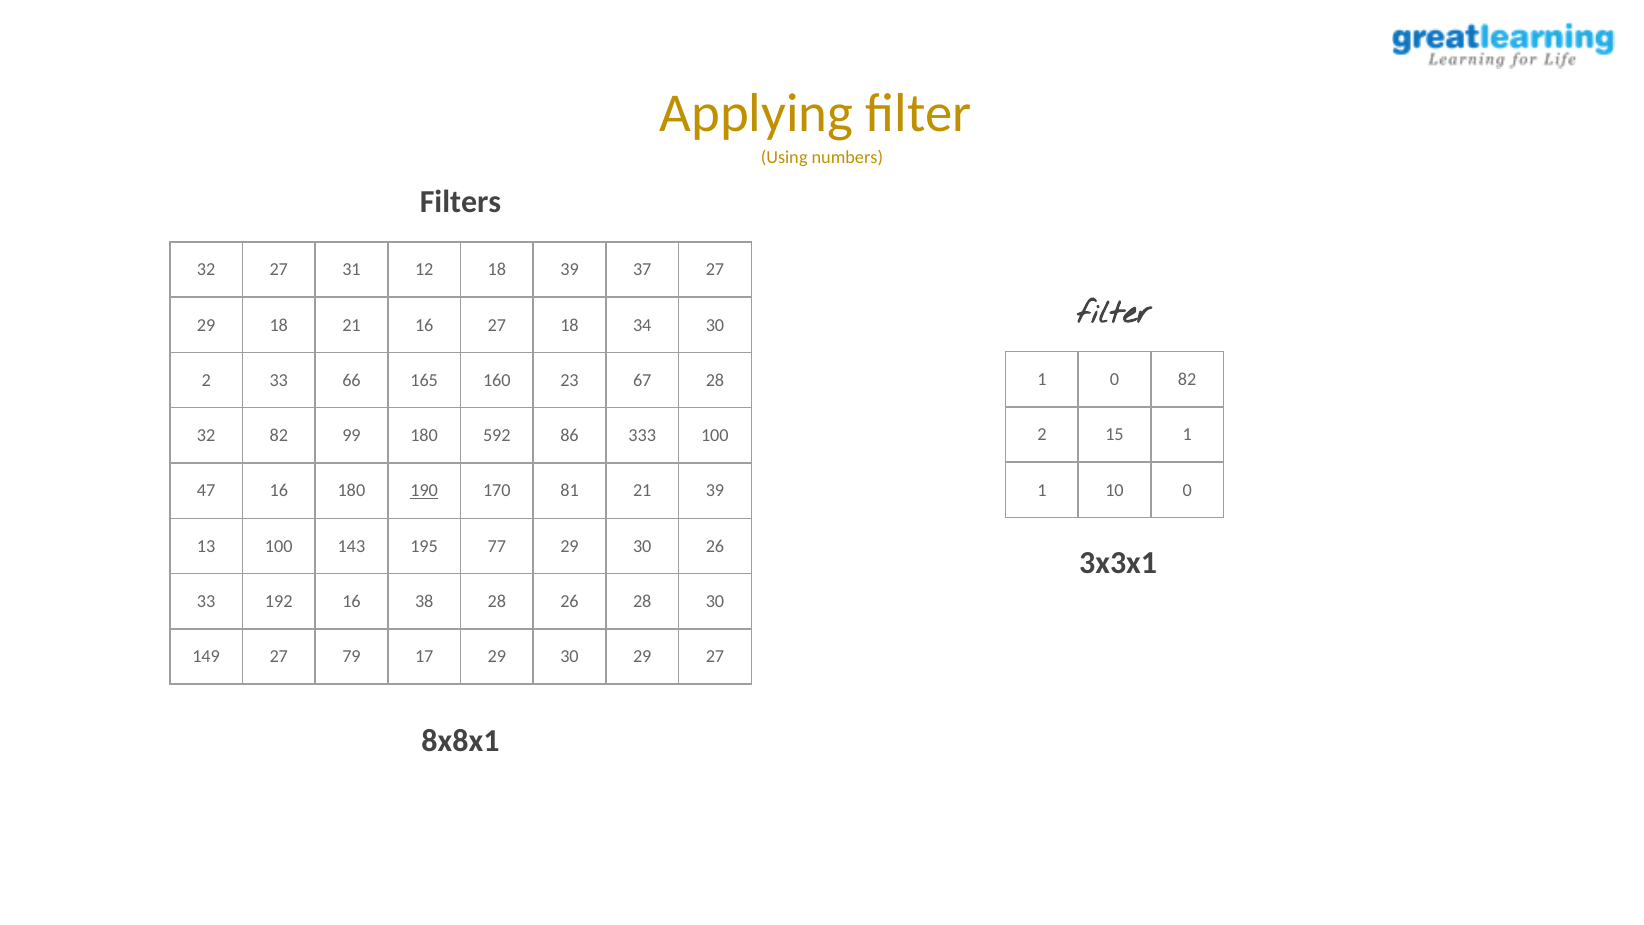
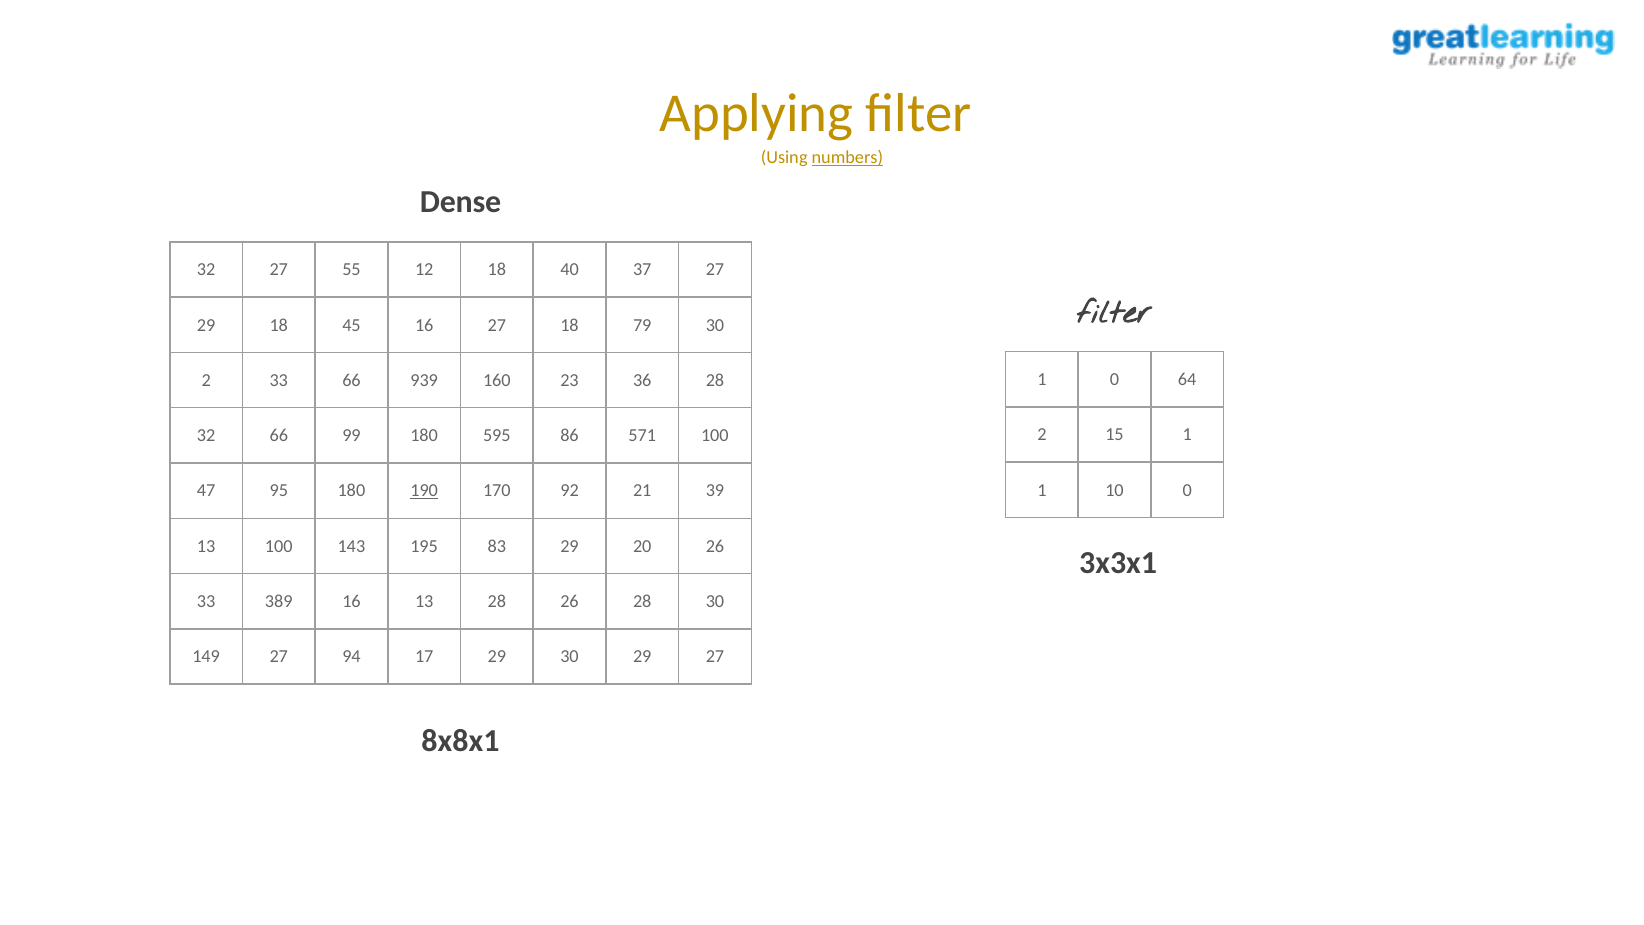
numbers underline: none -> present (847, 158)
Filters: Filters -> Dense (461, 202)
31: 31 -> 55 (352, 270)
18 39: 39 -> 40 (570, 270)
18 21: 21 -> 45 (352, 325)
34: 34 -> 79 (642, 325)
0 82: 82 -> 64 (1187, 379)
165: 165 -> 939 (424, 380)
67: 67 -> 36 (642, 380)
32 82: 82 -> 66 (279, 436)
592: 592 -> 595 (497, 436)
333: 333 -> 571 (642, 436)
47 16: 16 -> 95 (279, 491)
81: 81 -> 92 (570, 491)
77: 77 -> 83 (497, 546)
30: 30 -> 20 (642, 546)
192: 192 -> 389 (279, 601)
16 38: 38 -> 13 (424, 601)
79: 79 -> 94 (352, 657)
